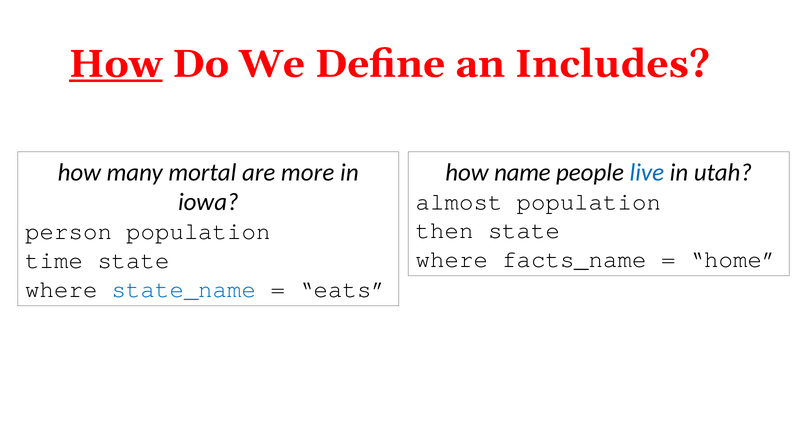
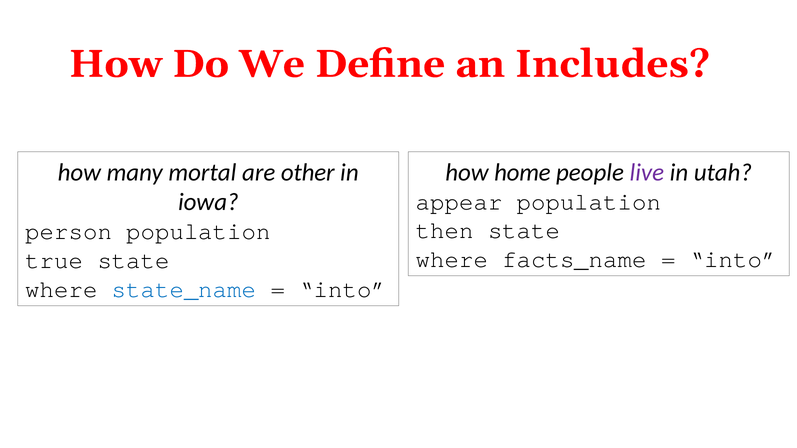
How underline: present -> none (116, 64)
more: more -> other (308, 172)
name: name -> home (522, 172)
live colour: blue -> purple (647, 172)
almost: almost -> appear (459, 202)
home: home -> into (733, 260)
time: time -> true (54, 261)
eats: eats -> into (343, 289)
